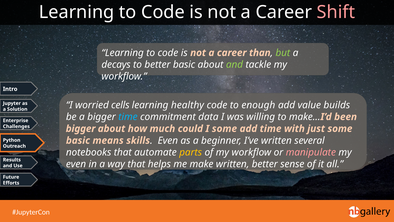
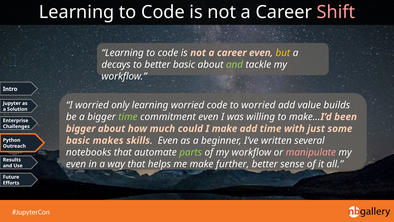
career than: than -> even (260, 53)
but colour: light green -> yellow (283, 53)
cells: cells -> only (120, 105)
learning healthy: healthy -> worried (188, 105)
to enough: enough -> worried (258, 105)
time colour: light blue -> light green (128, 117)
commitment data: data -> even (208, 117)
I some: some -> make (225, 128)
means: means -> makes (108, 140)
parts colour: yellow -> light green (191, 152)
make written: written -> further (233, 164)
